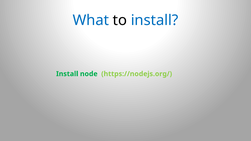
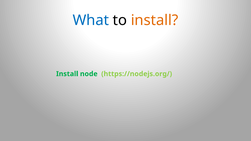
install colour: blue -> orange (155, 20)
